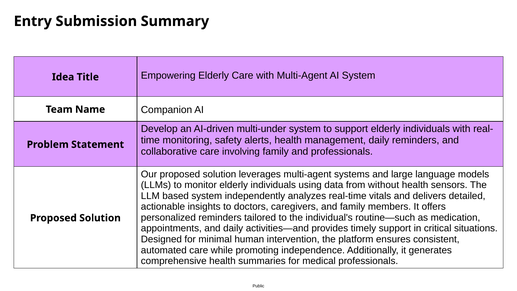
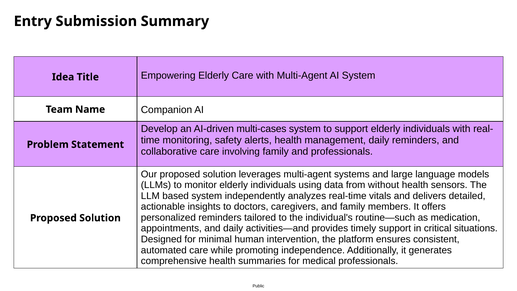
multi-under: multi-under -> multi-cases (261, 129)
